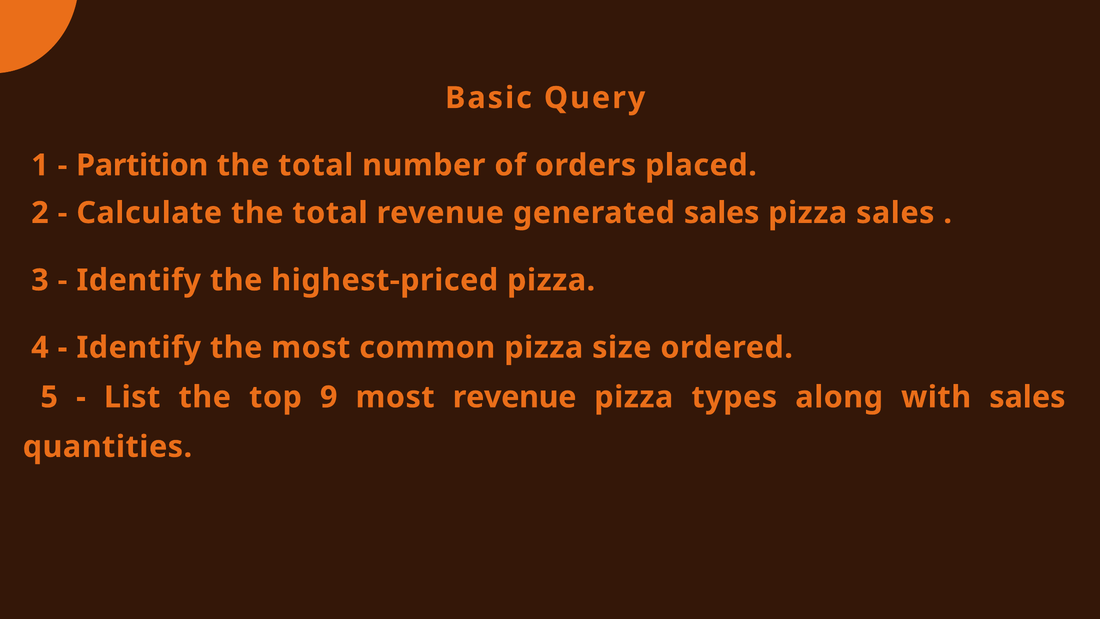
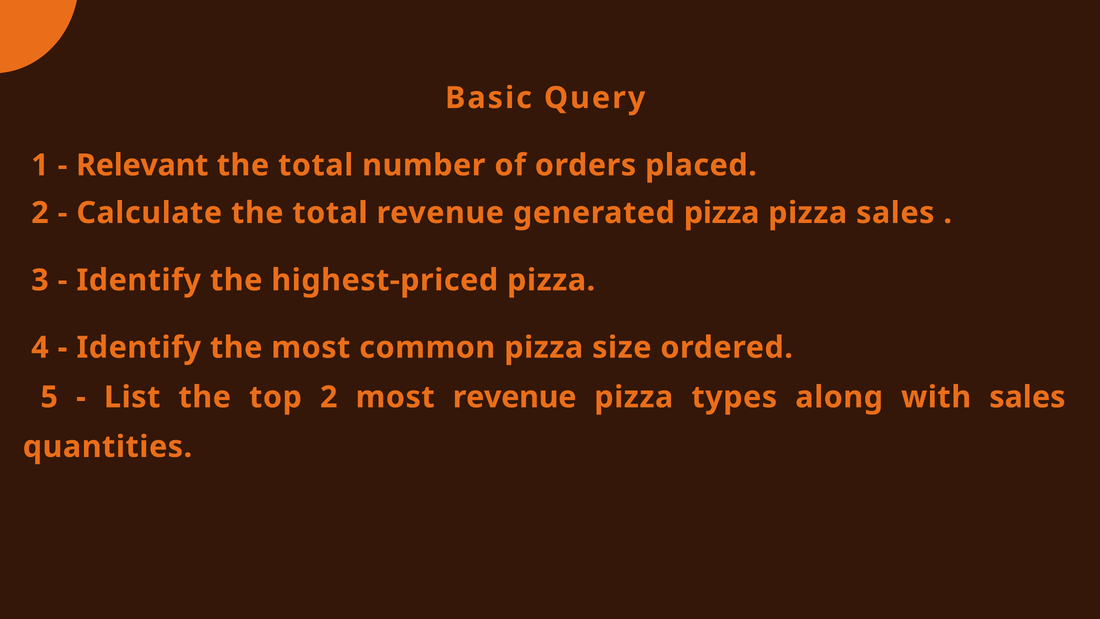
Partition: Partition -> Relevant (142, 165)
generated sales: sales -> pizza (722, 213)
top 9: 9 -> 2 (329, 397)
